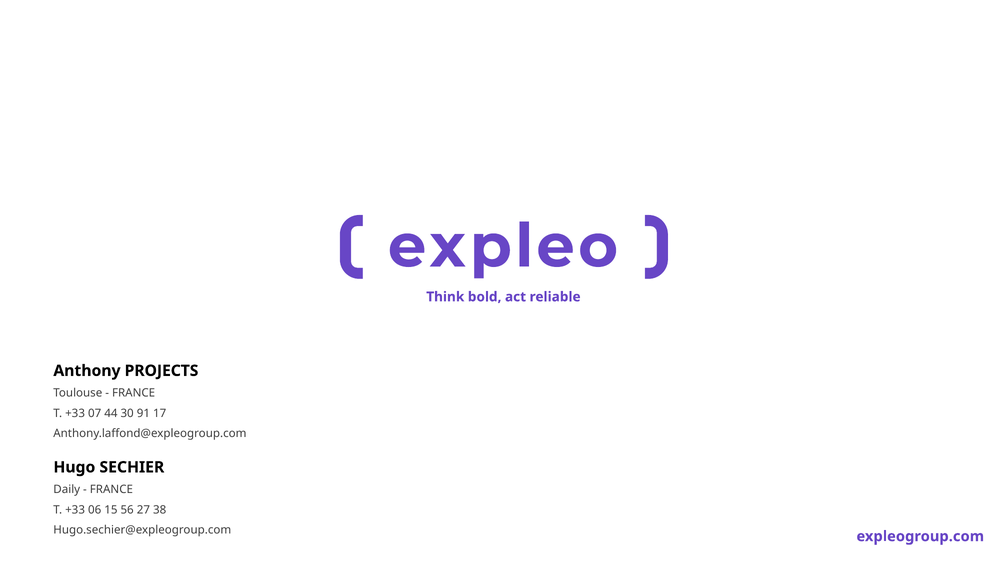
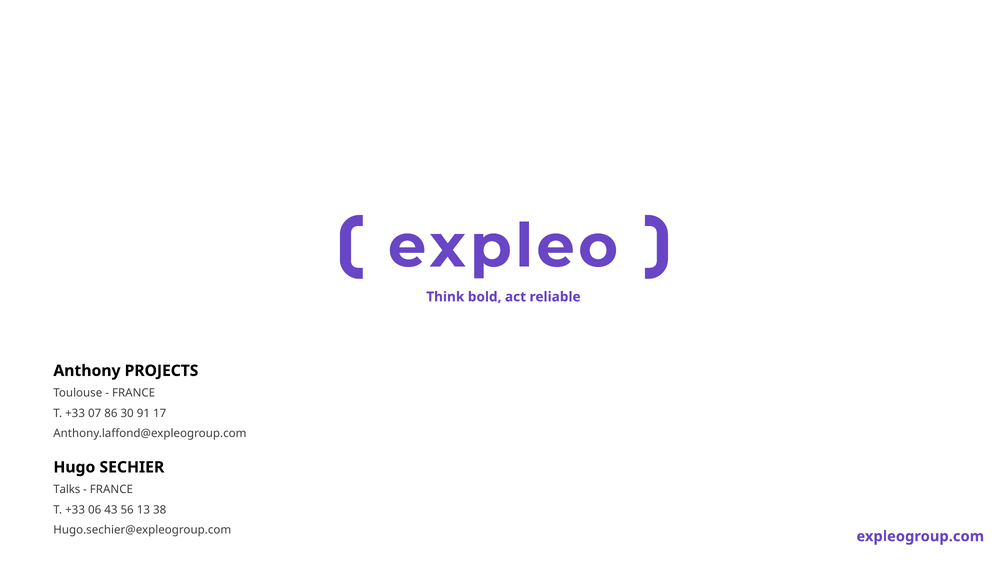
44: 44 -> 86 (111, 413)
Daily: Daily -> Talks (67, 490)
15: 15 -> 43 (111, 510)
27: 27 -> 13 (143, 510)
